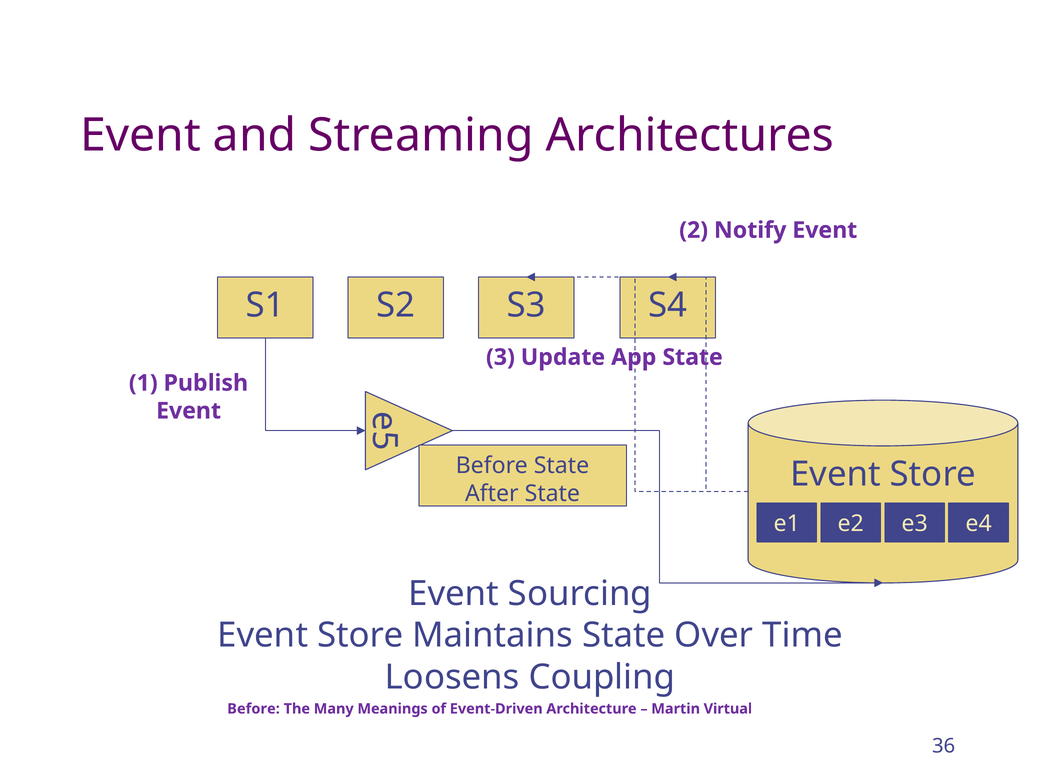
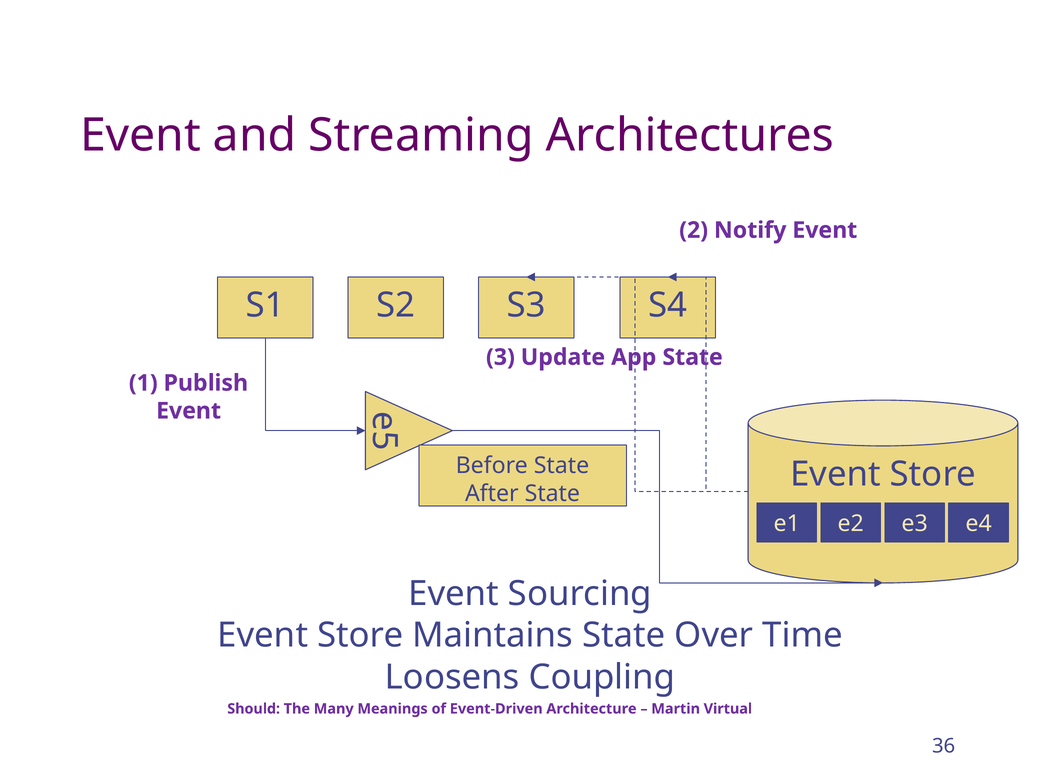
Before: Before -> Should (254, 709)
